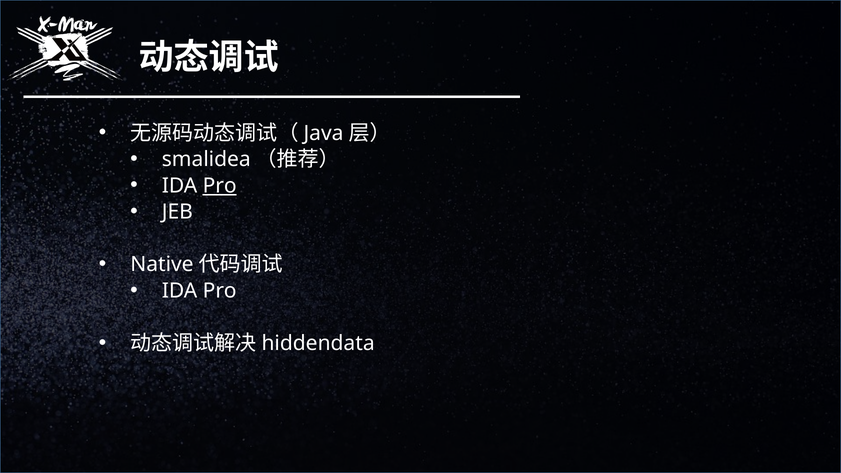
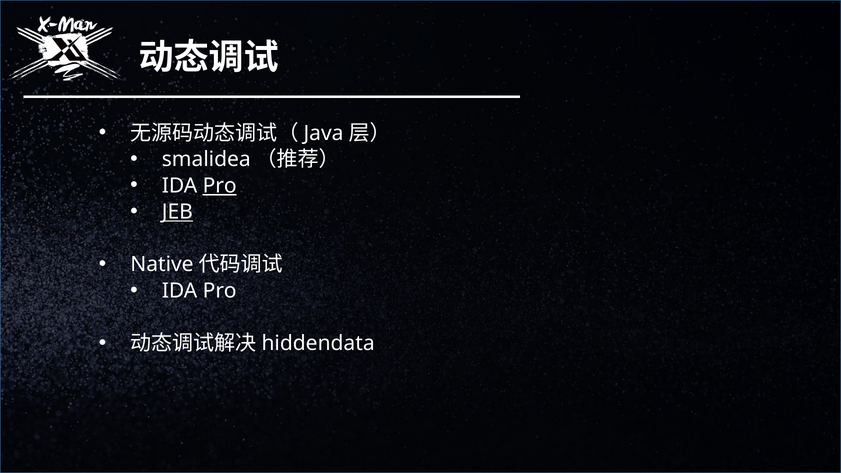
JEB underline: none -> present (177, 212)
